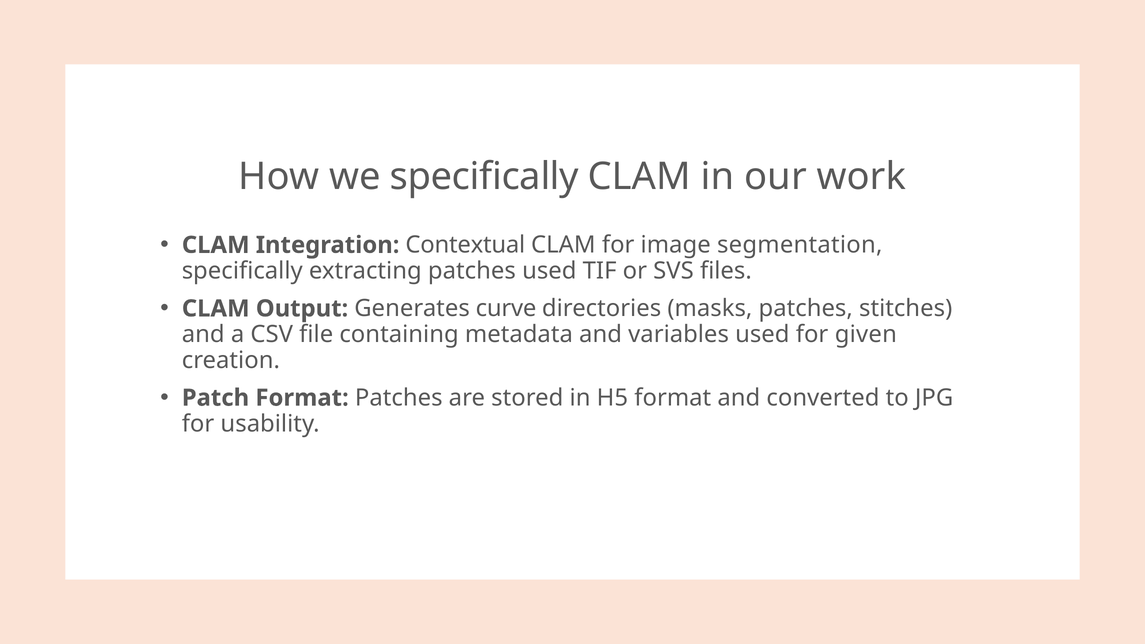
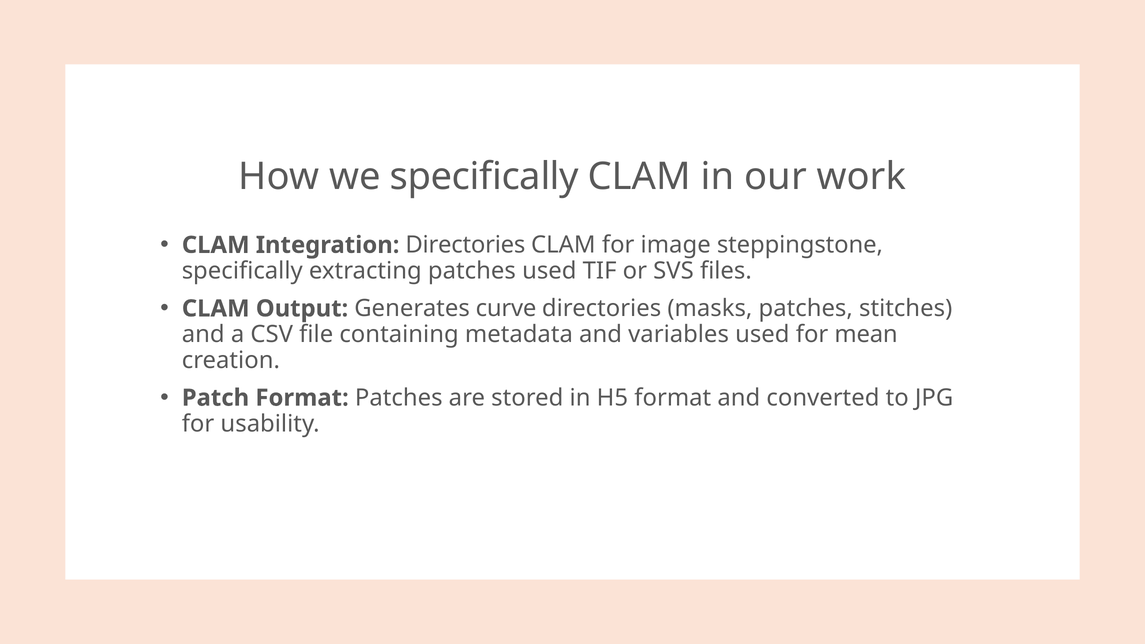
Integration Contextual: Contextual -> Directories (465, 245)
segmentation: segmentation -> steppingstone (800, 245)
given: given -> mean (866, 334)
